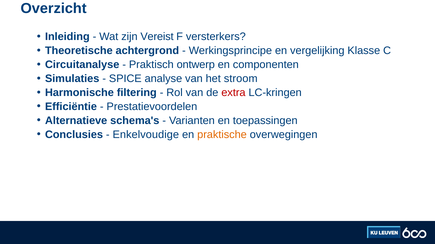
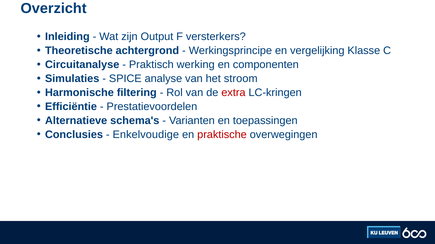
Vereist: Vereist -> Output (157, 37)
ontwerp: ontwerp -> werking (196, 65)
praktische colour: orange -> red (222, 135)
